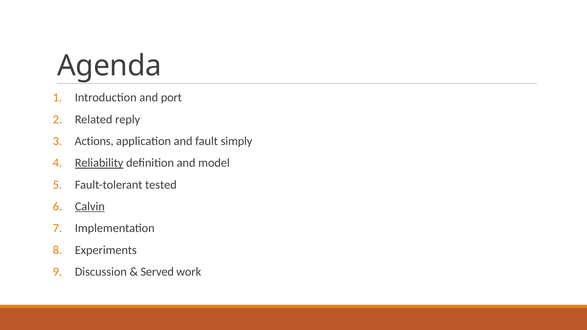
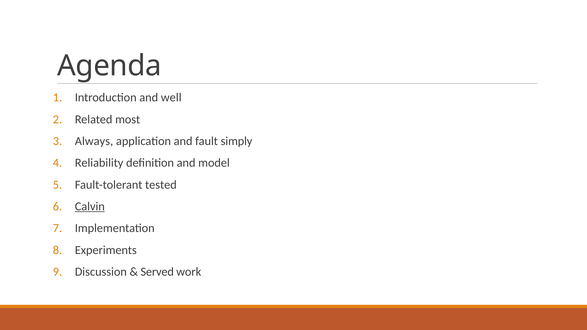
port: port -> well (171, 98)
reply: reply -> most (128, 119)
Actions: Actions -> Always (94, 141)
Reliability underline: present -> none (99, 163)
